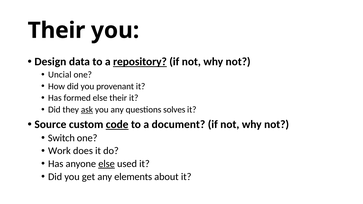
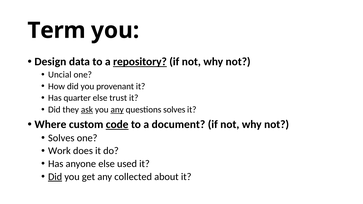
Their: Their -> Term (56, 30)
formed: formed -> quarter (77, 98)
else their: their -> trust (118, 98)
any underline: none -> present (117, 110)
Source: Source -> Where (50, 125)
Switch: Switch -> Solves (61, 138)
else underline: present -> none (107, 164)
Did underline: none -> present (55, 177)
elements: elements -> collected (133, 177)
